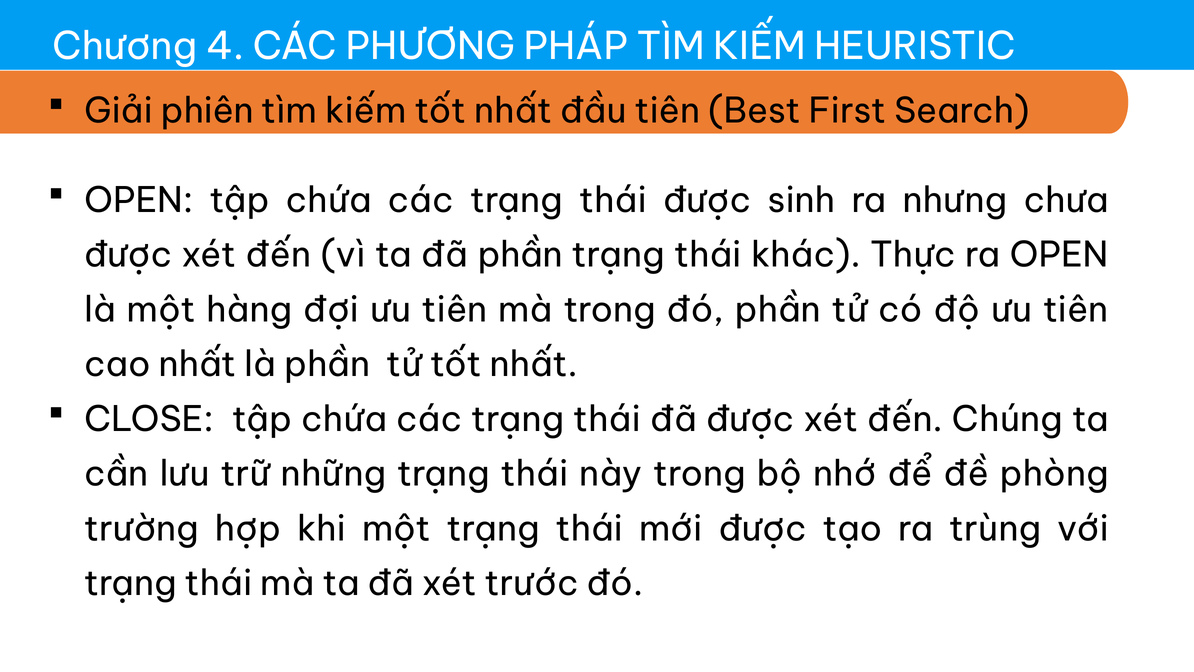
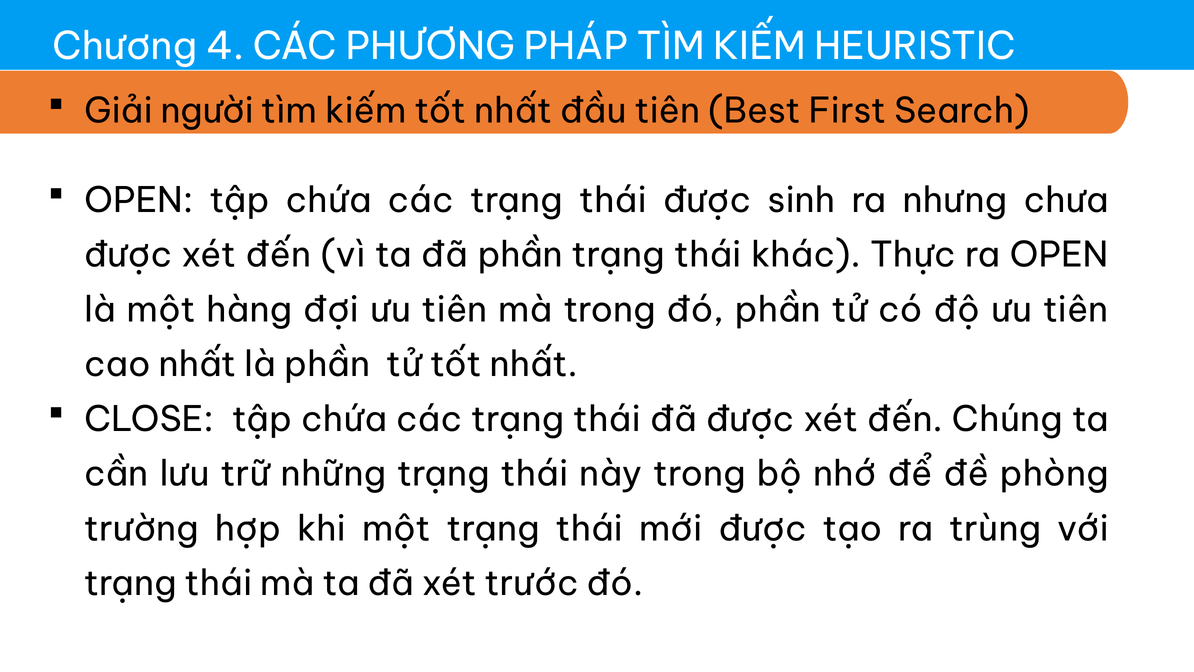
phiên: phiên -> người (207, 111)
